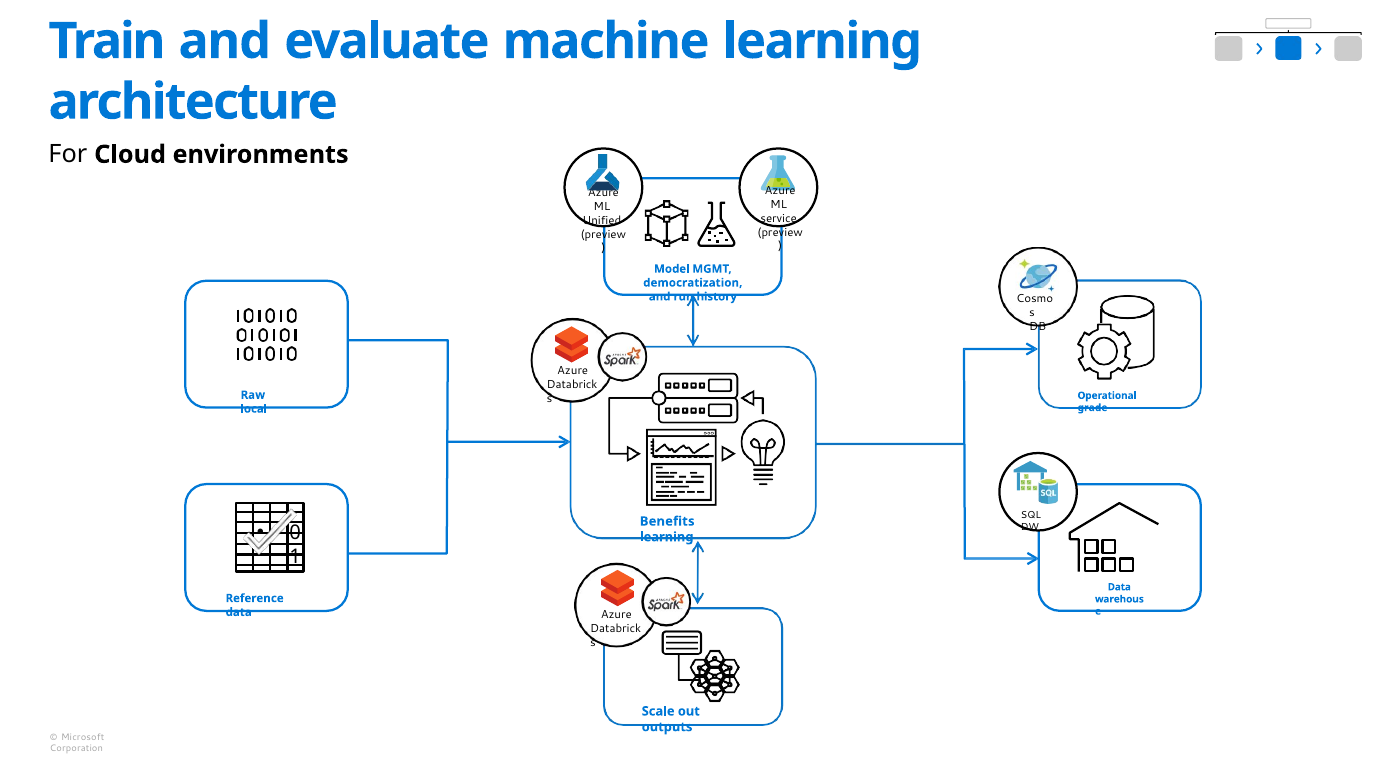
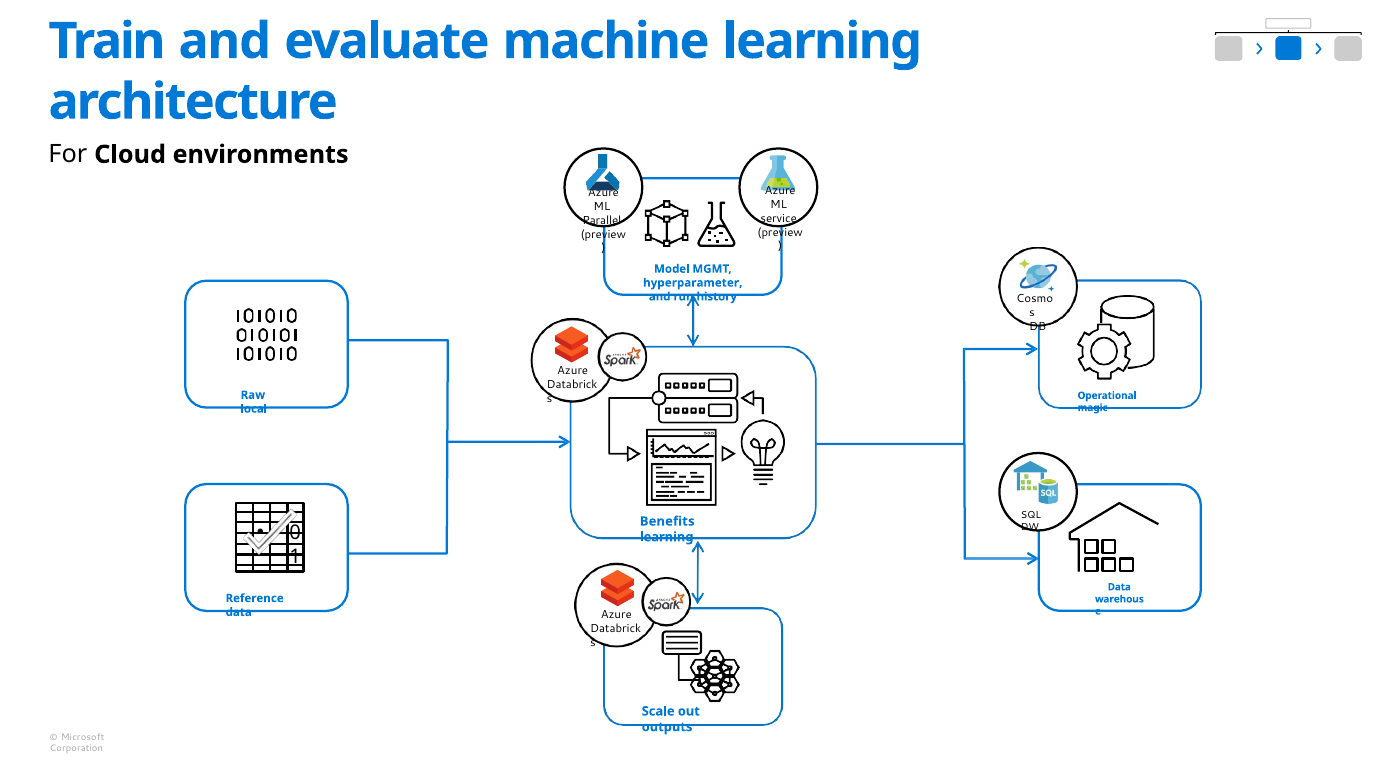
Unified: Unified -> Parallel (602, 220)
democratization: democratization -> hyperparameter (693, 283)
grade: grade -> magic (1093, 407)
